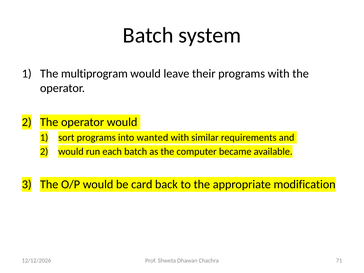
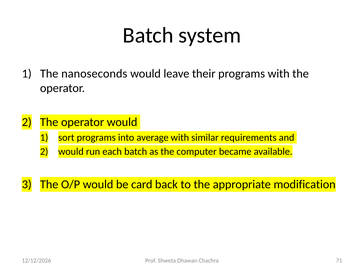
multiprogram: multiprogram -> nanoseconds (94, 74)
wanted: wanted -> average (153, 137)
